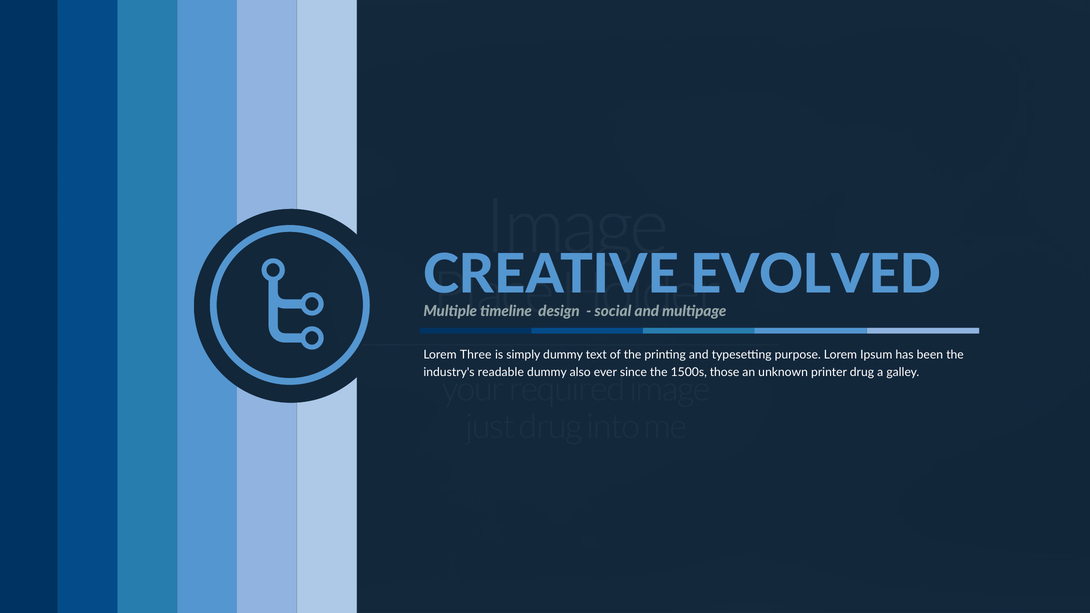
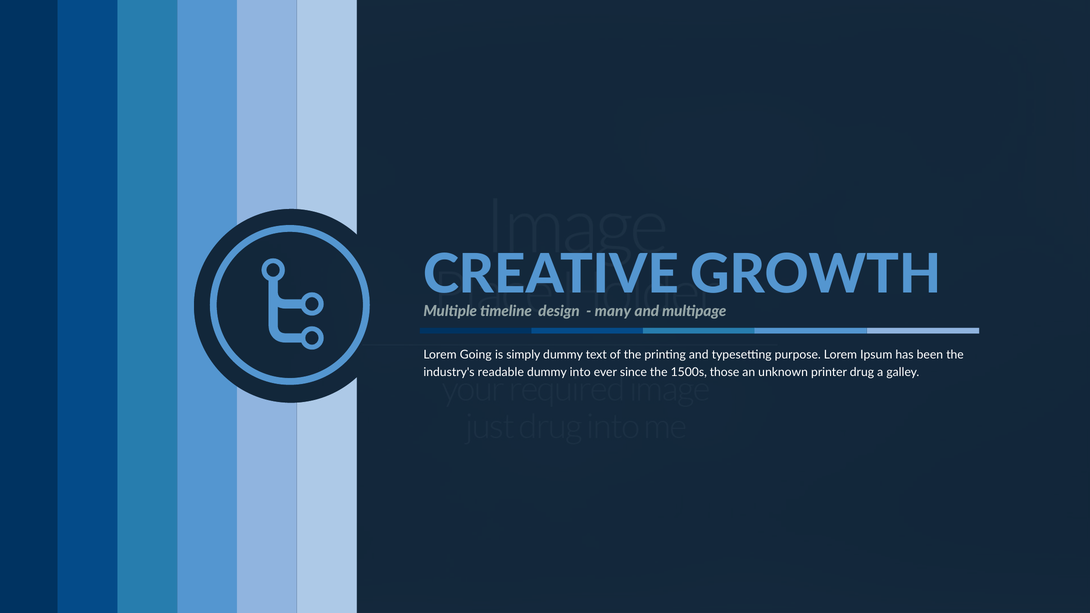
EVOLVED: EVOLVED -> GROWTH (816, 275)
social: social -> many (613, 311)
Three: Three -> Going (476, 355)
also: also -> into (580, 372)
